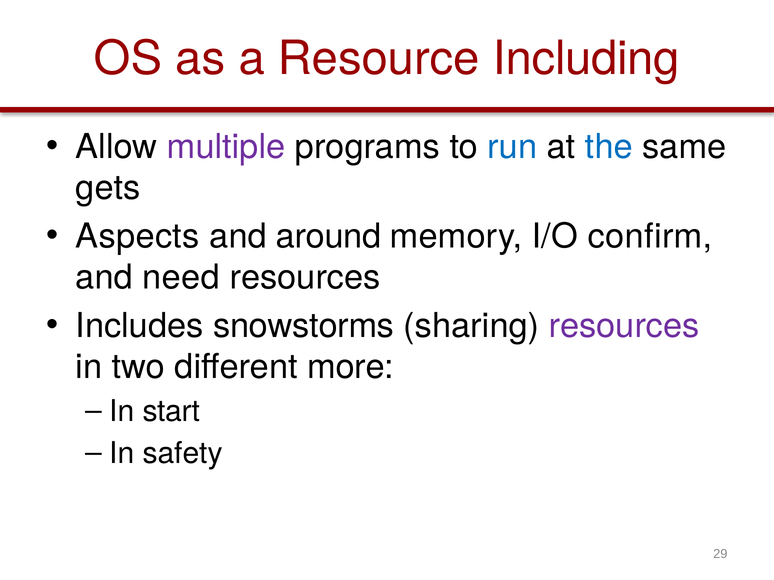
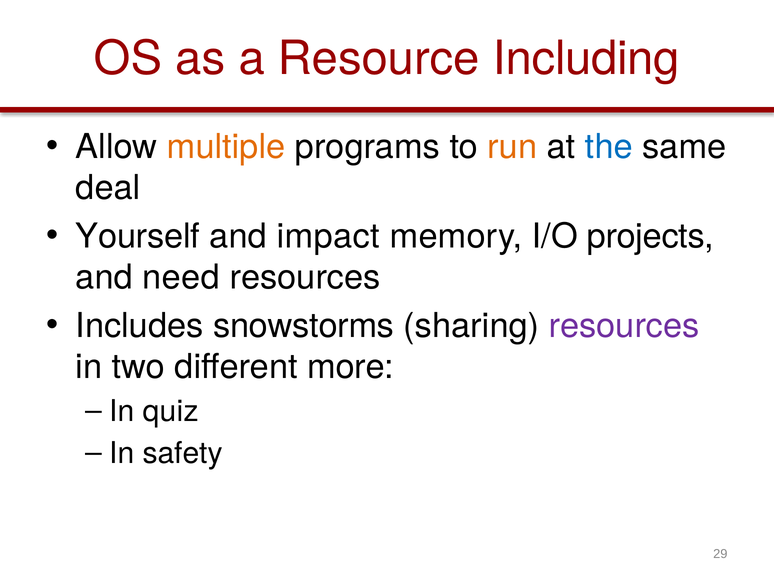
multiple colour: purple -> orange (226, 147)
run colour: blue -> orange (512, 147)
gets: gets -> deal (108, 188)
Aspects: Aspects -> Yourself (138, 236)
around: around -> impact (328, 236)
confirm: confirm -> projects (650, 236)
start: start -> quiz (171, 412)
